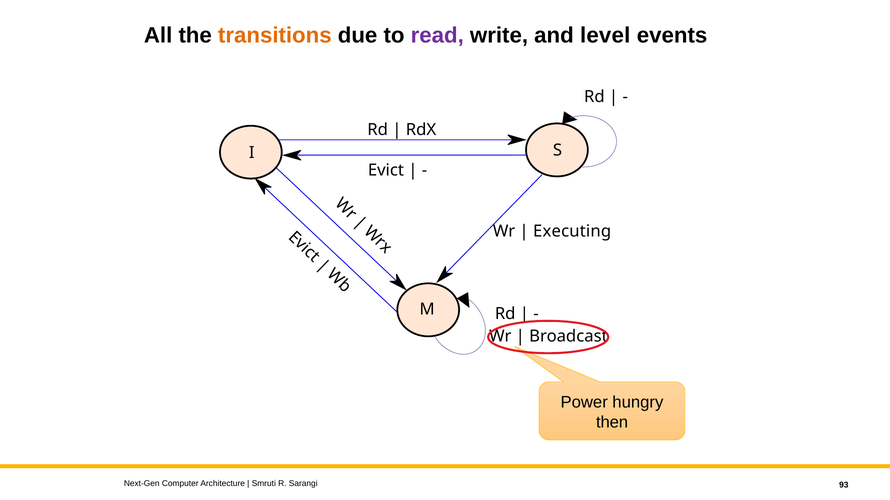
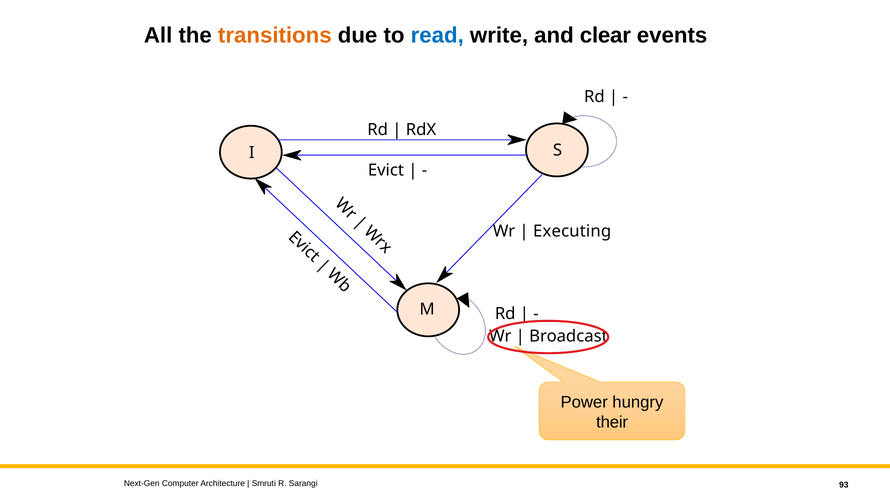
read colour: purple -> blue (437, 35)
level: level -> clear (605, 35)
then: then -> their (612, 423)
